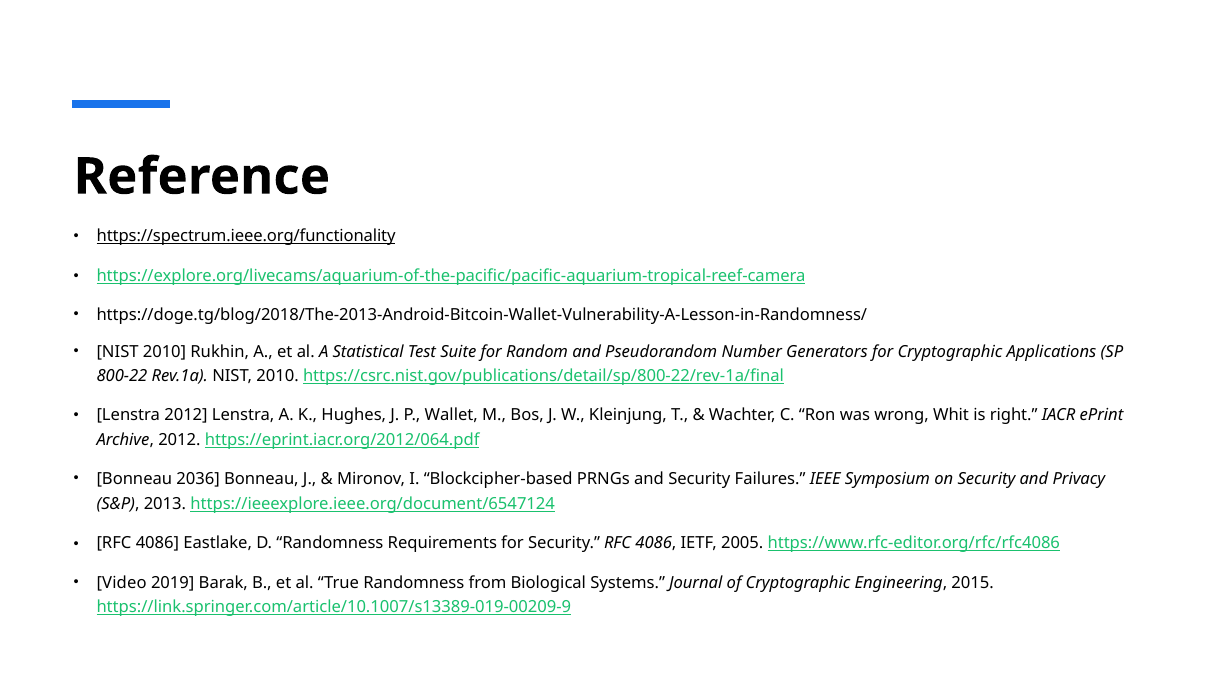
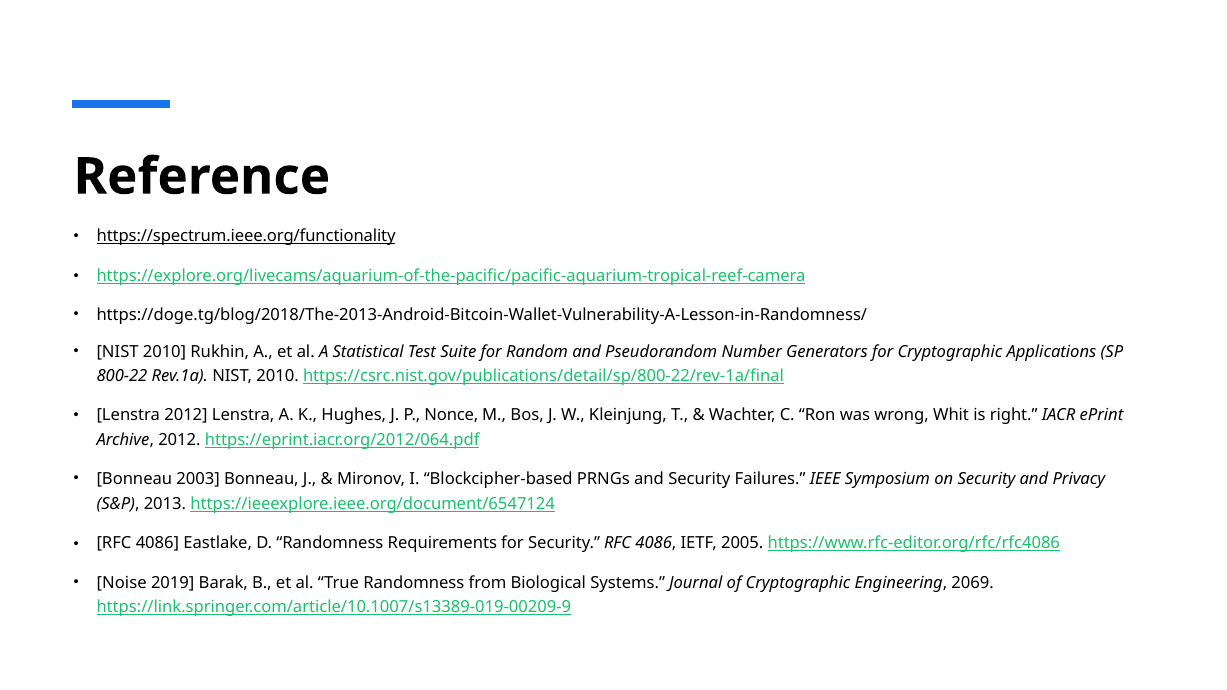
Wallet: Wallet -> Nonce (451, 415)
2036: 2036 -> 2003 (198, 479)
Video: Video -> Noise (122, 583)
2015: 2015 -> 2069 (973, 583)
